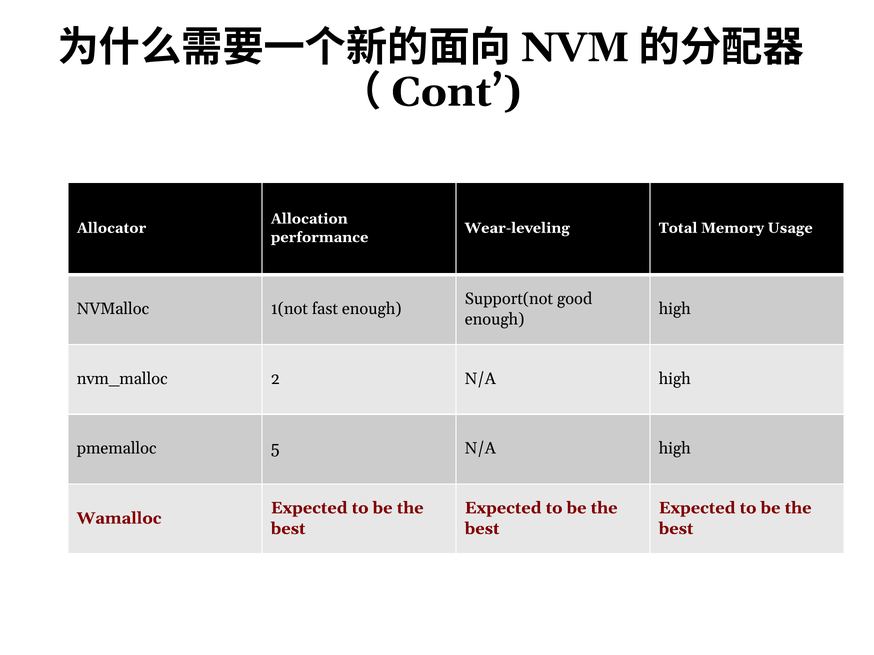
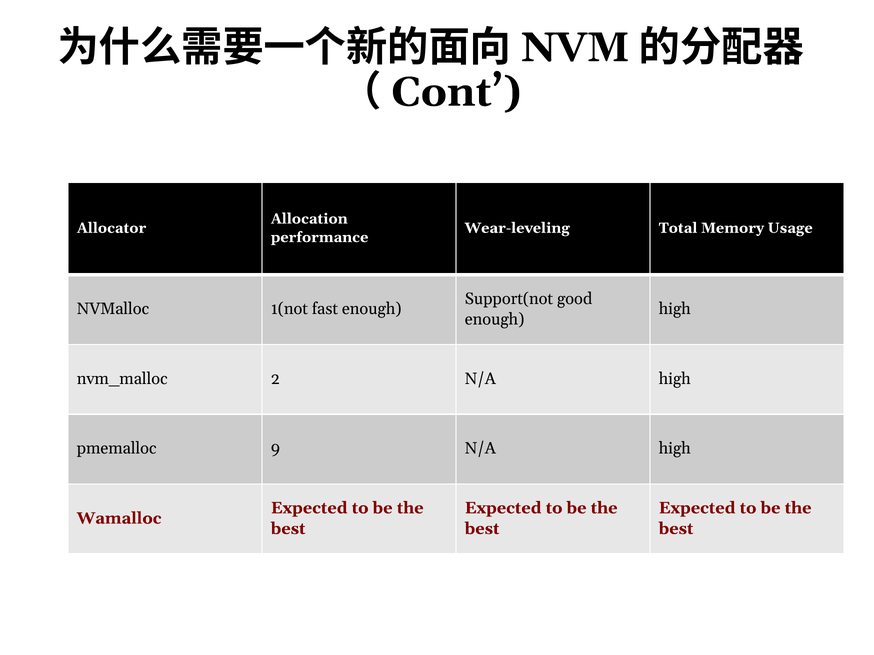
5: 5 -> 9 (275, 449)
